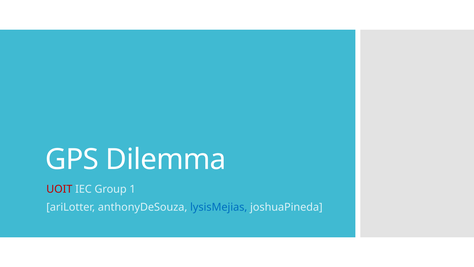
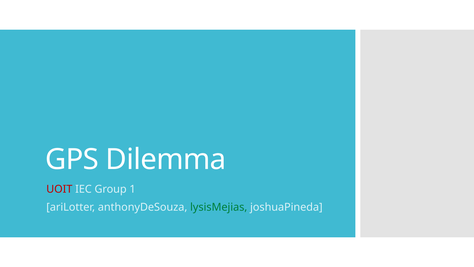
lysisMejias colour: blue -> green (219, 207)
